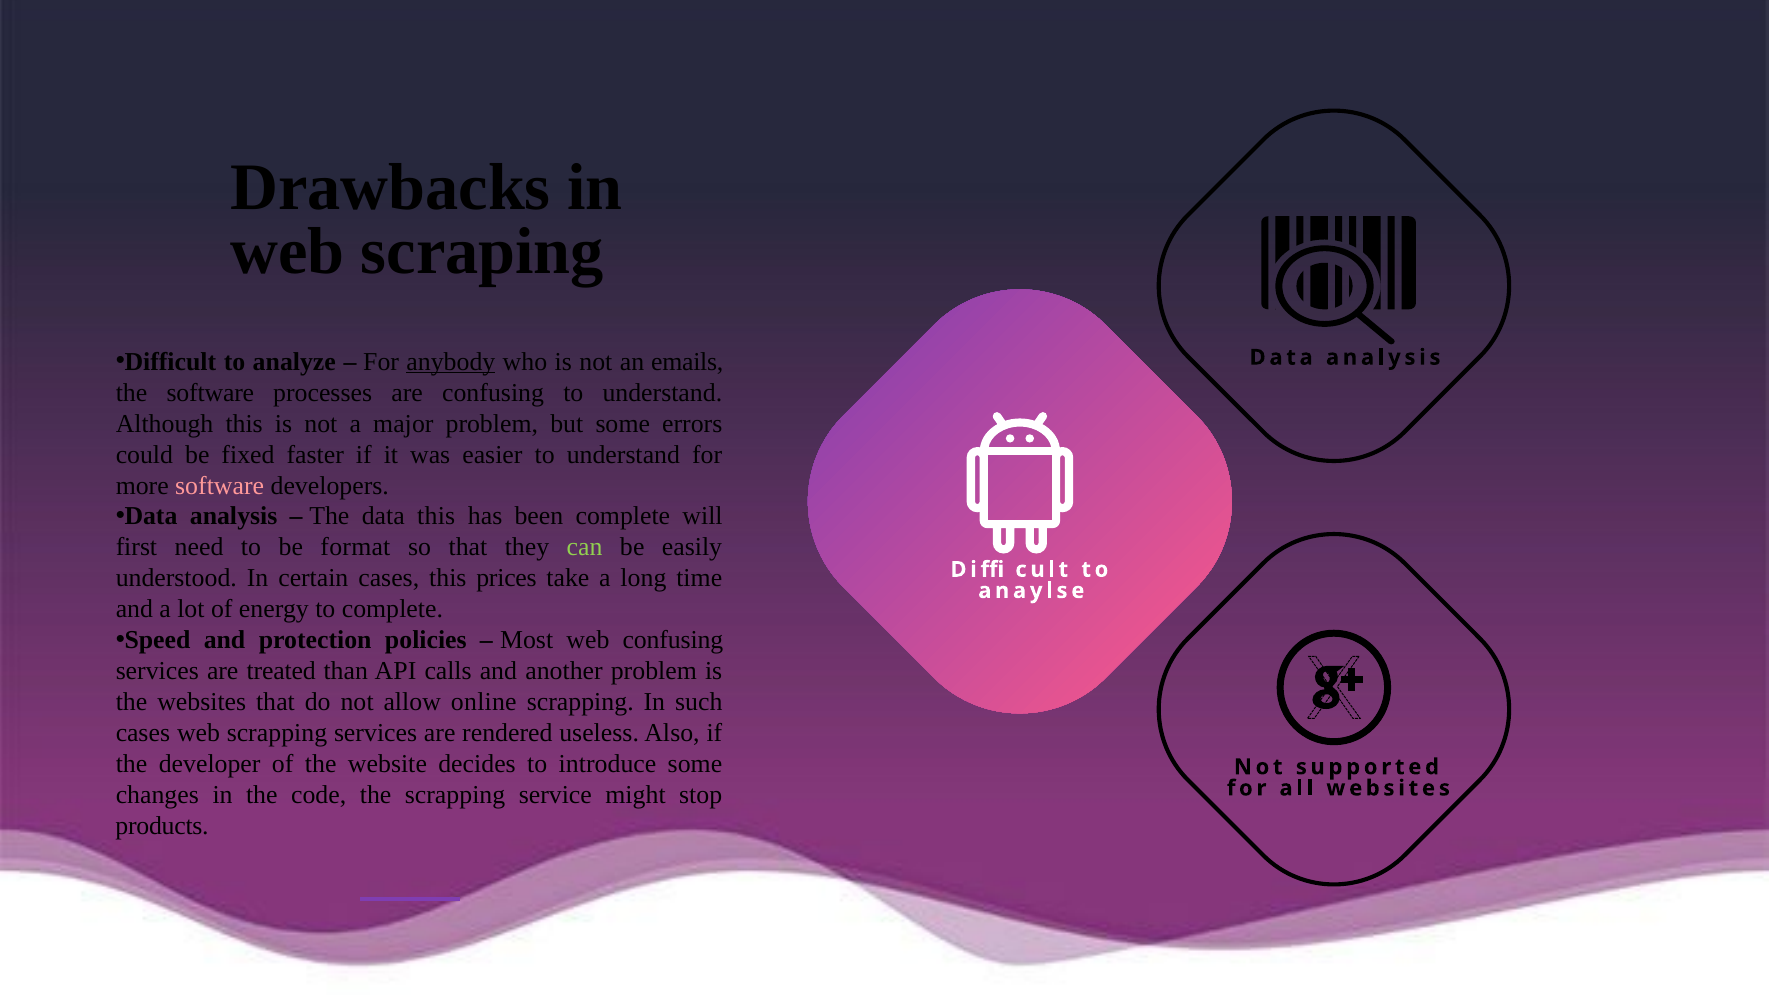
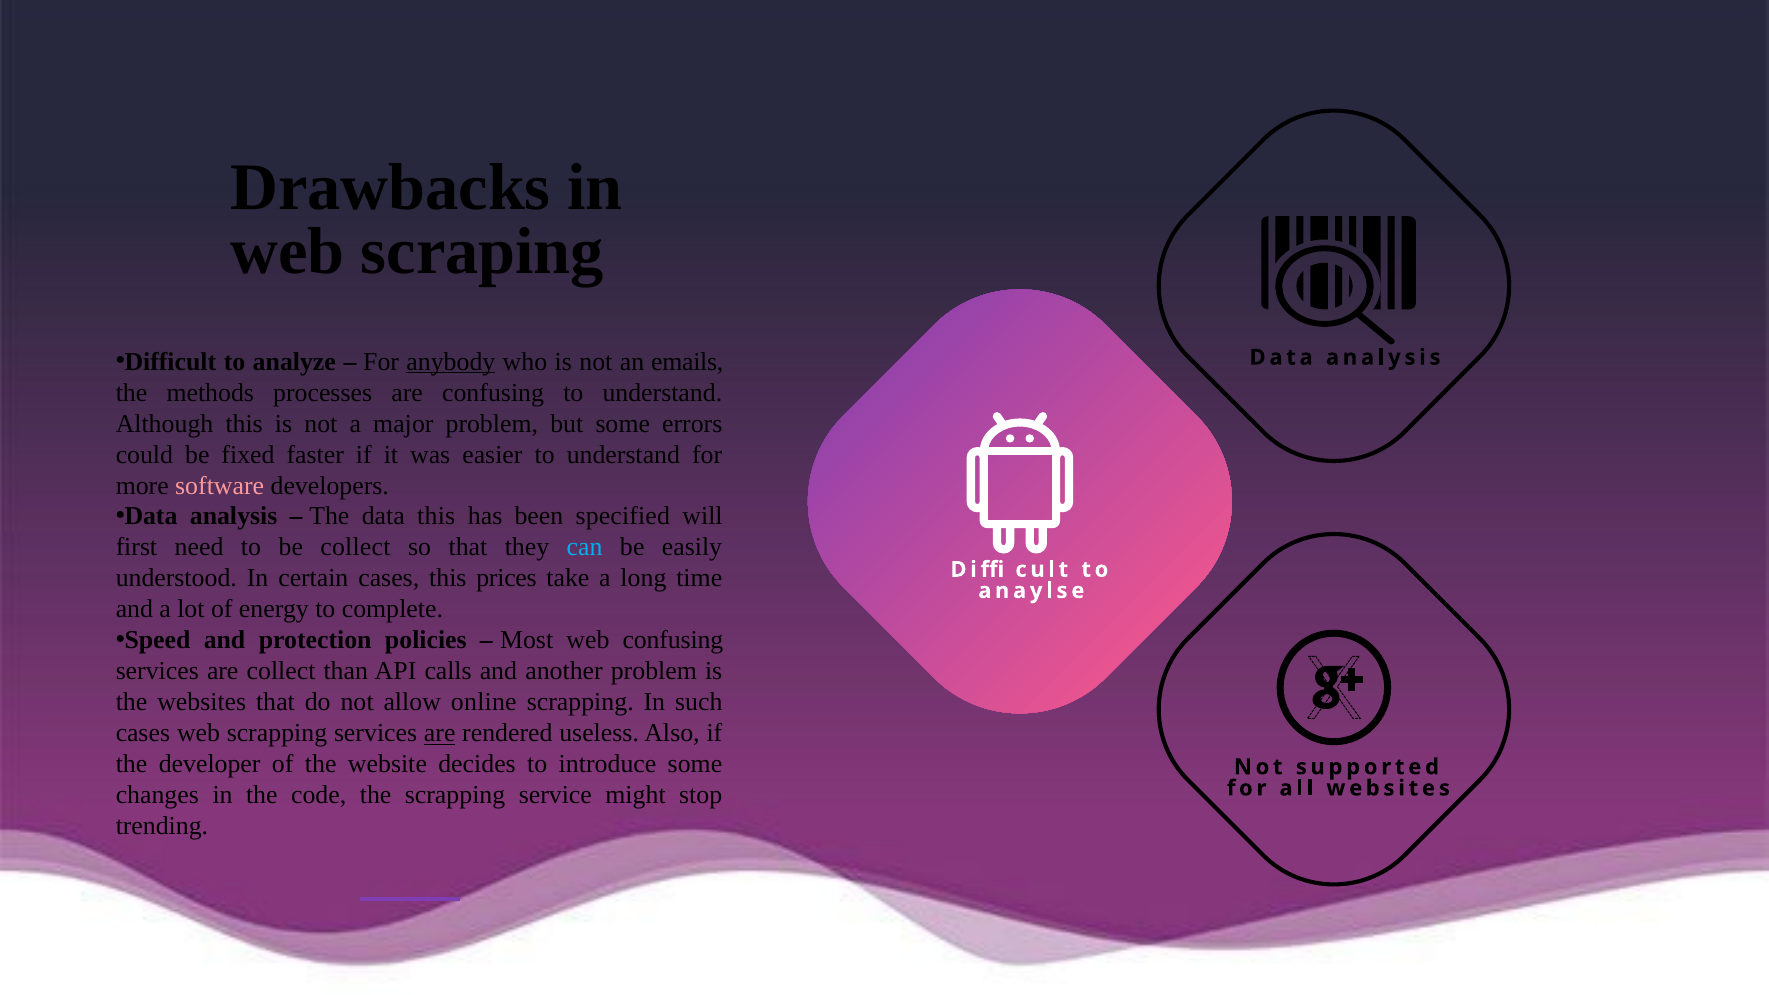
the software: software -> methods (210, 393)
been complete: complete -> specified (623, 516)
be format: format -> collect (355, 547)
can colour: light green -> light blue (585, 547)
are treated: treated -> collect (281, 671)
are underline: none -> present (440, 733)
products: products -> trending (162, 826)
